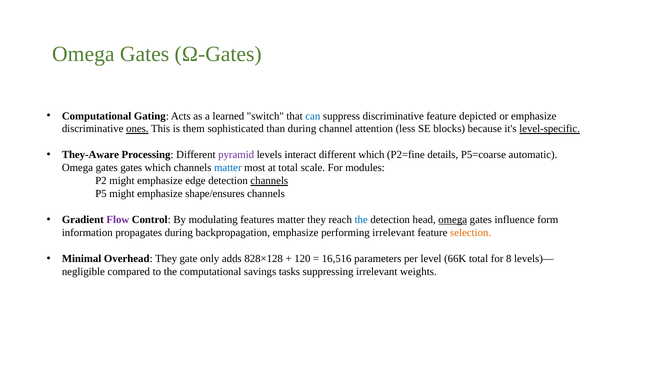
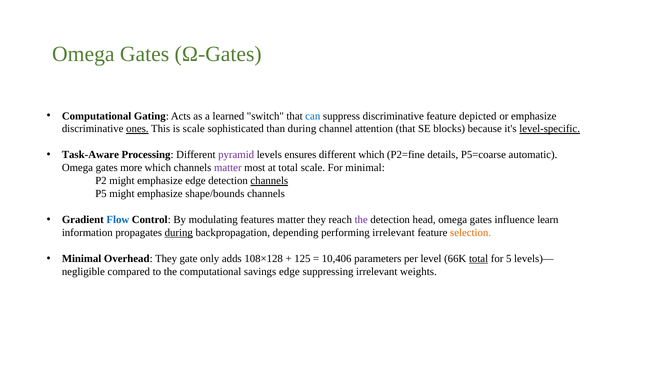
is them: them -> scale (194, 129)
attention less: less -> that (406, 129)
They-Aware: They-Aware -> Task-Aware (90, 155)
interact: interact -> ensures (300, 155)
gates gates: gates -> more (131, 168)
matter colour: blue -> purple (228, 168)
For modules: modules -> minimal (365, 168)
shape/ensures: shape/ensures -> shape/bounds (215, 194)
Flow colour: purple -> blue (118, 220)
the colour: blue -> purple (361, 220)
omega underline: present -> none (453, 220)
form: form -> learn (548, 220)
during underline: none -> present (179, 233)
backpropagation emphasize: emphasize -> depending (296, 233)
828×128: 828×128 -> 108×128 (264, 259)
120: 120 -> 125 (302, 259)
16,516: 16,516 -> 10,406 (337, 259)
total underline: none -> present (479, 259)
8: 8 -> 5 (509, 259)
savings tasks: tasks -> edge (289, 272)
